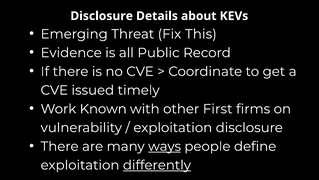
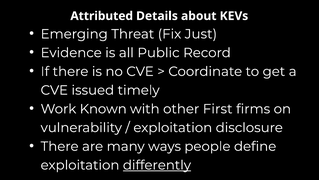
Disclosure: Disclosure -> Attributed (102, 16)
This: This -> Just (201, 34)
ways underline: present -> none (165, 146)
